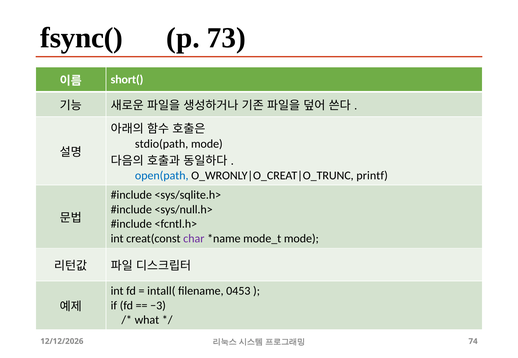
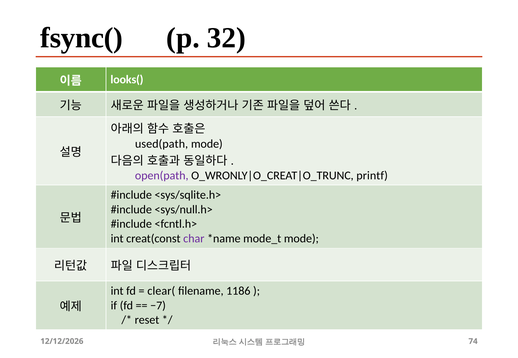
73: 73 -> 32 (226, 38)
short(: short( -> looks( (127, 80)
stdio(path: stdio(path -> used(path (162, 144)
open(path colour: blue -> purple (162, 176)
intall(: intall( -> clear( (161, 291)
0453: 0453 -> 1186 (238, 291)
−3: −3 -> −7 (158, 306)
what: what -> reset (147, 321)
